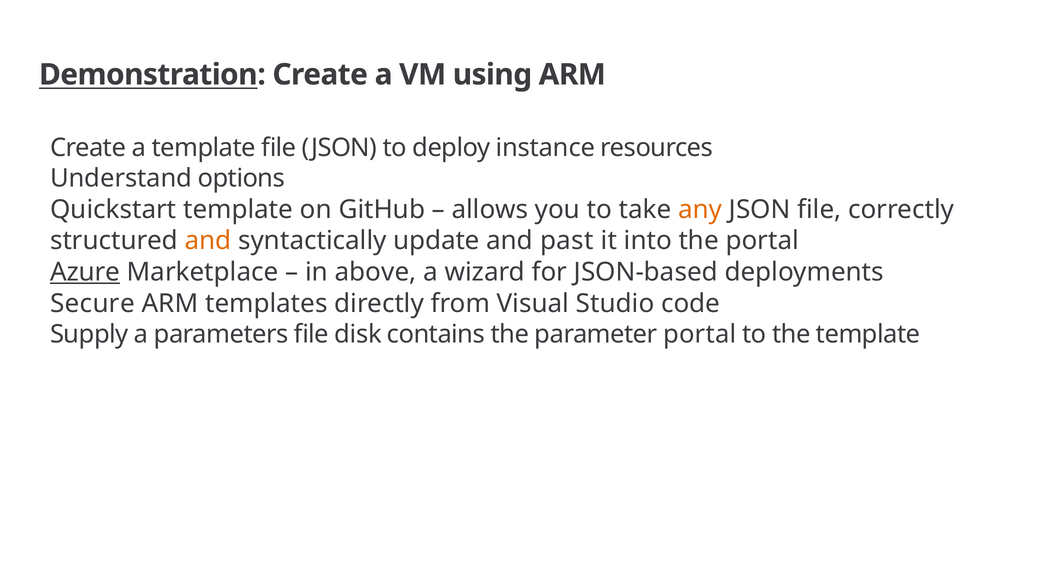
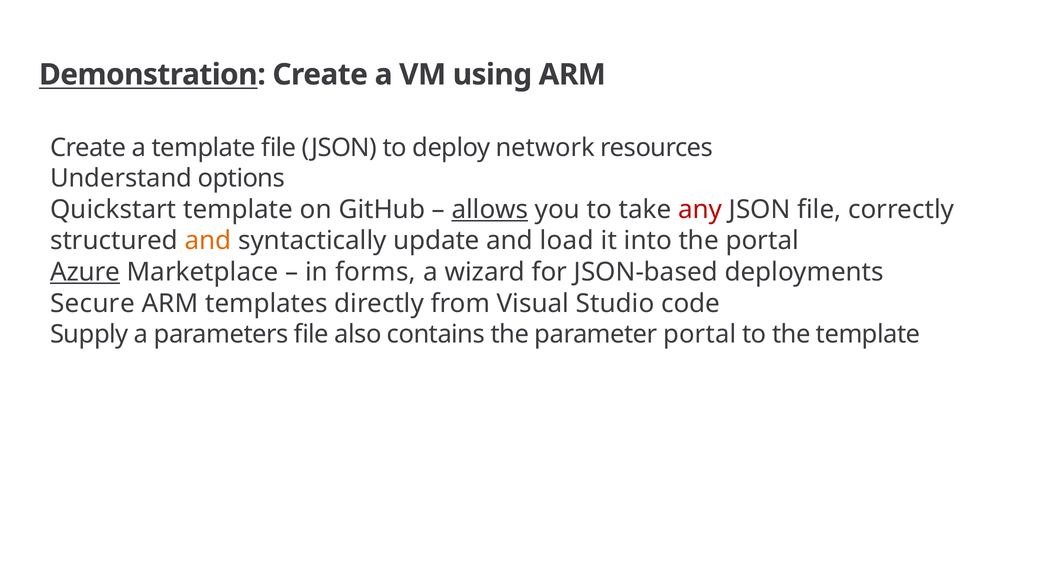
instance: instance -> network (545, 148)
allows underline: none -> present (490, 209)
any colour: orange -> red (700, 209)
past: past -> load (567, 241)
above: above -> forms (375, 272)
disk: disk -> also (358, 334)
